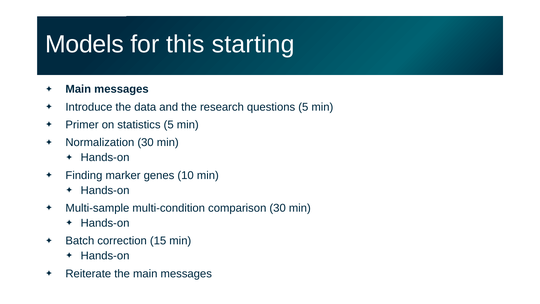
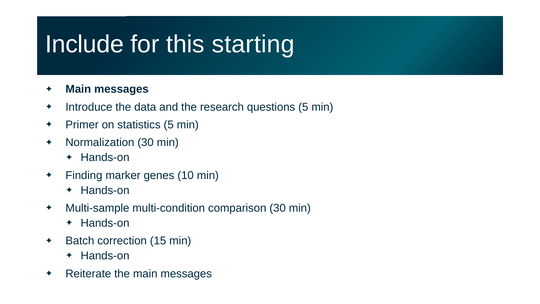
Models: Models -> Include (84, 44)
